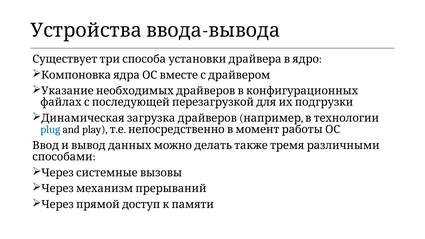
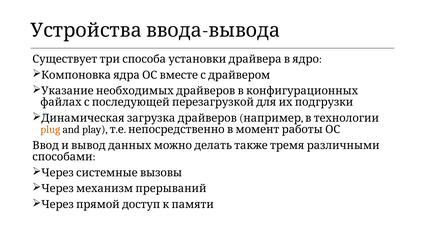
plug colour: blue -> orange (50, 130)
